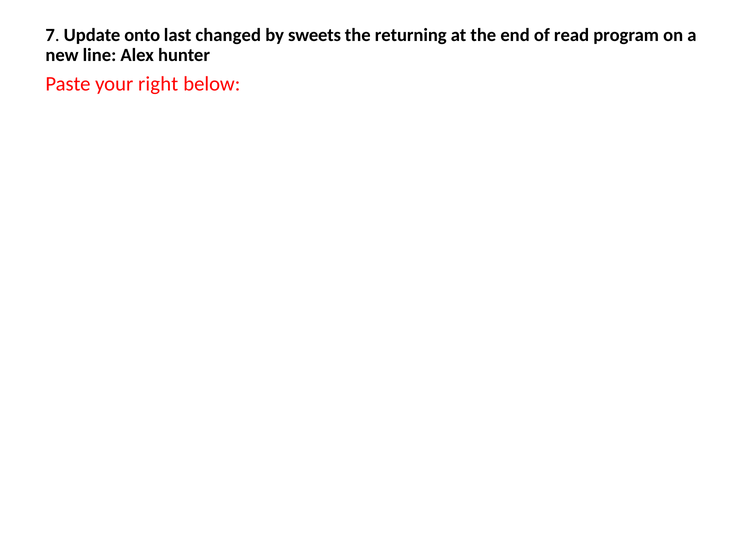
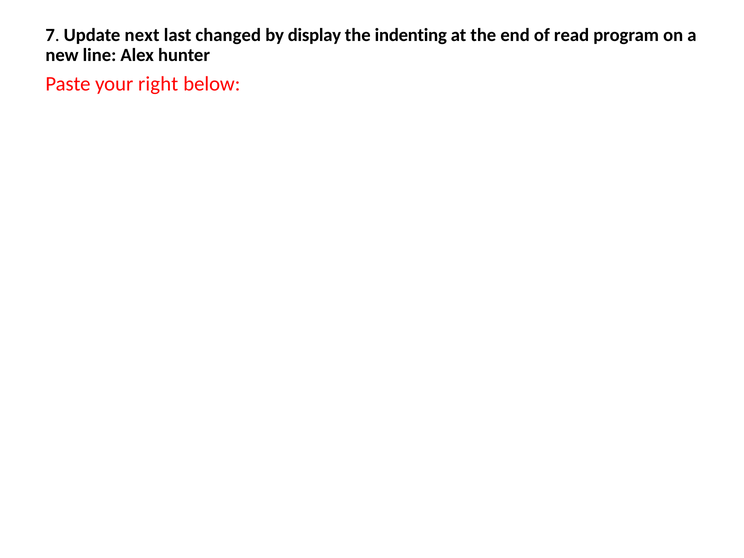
onto: onto -> next (142, 35)
sweets: sweets -> display (314, 35)
returning: returning -> indenting (411, 35)
